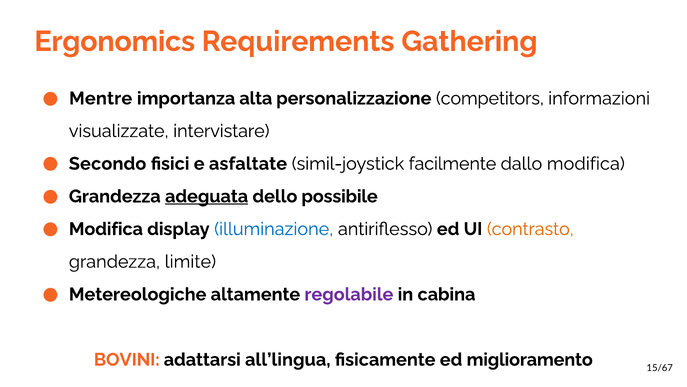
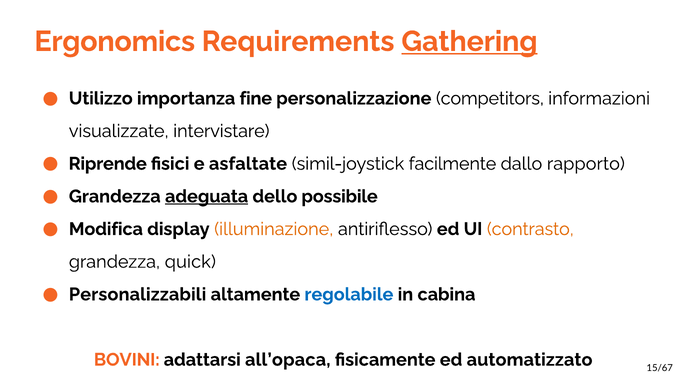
Gathering underline: none -> present (469, 41)
Mentre: Mentre -> Utilizzo (101, 98)
alta: alta -> fine (256, 98)
Secondo: Secondo -> Riprende (108, 163)
dallo modifica: modifica -> rapporto (586, 163)
illuminazione colour: blue -> orange (274, 229)
limite: limite -> quick (190, 261)
Metereologiche: Metereologiche -> Personalizzabili (138, 294)
regolabile colour: purple -> blue (349, 294)
all’lingua: all’lingua -> all’opaca (288, 359)
miglioramento: miglioramento -> automatizzato (530, 359)
